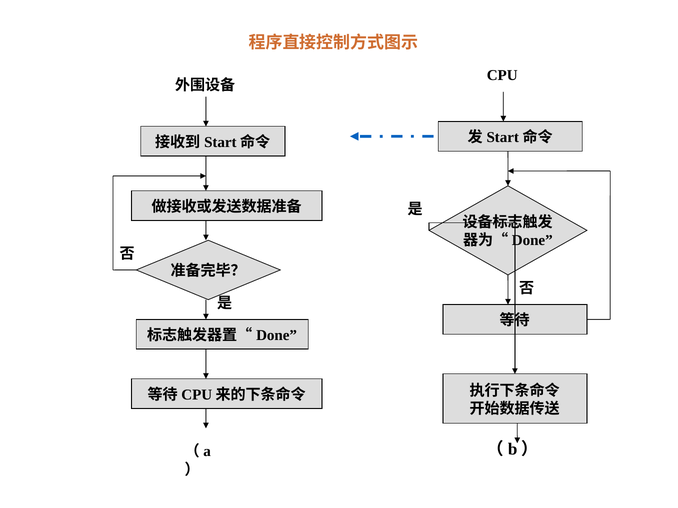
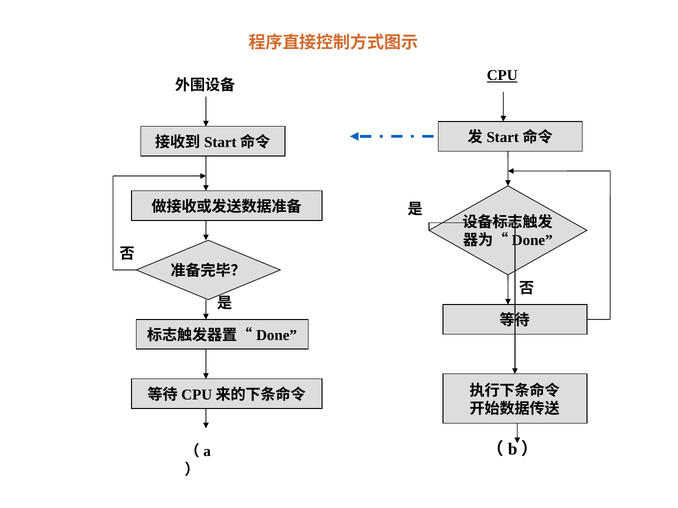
CPU underline: none -> present (502, 76)
